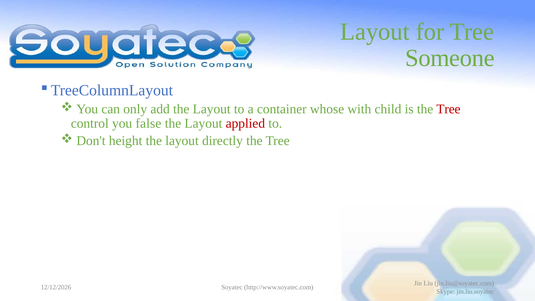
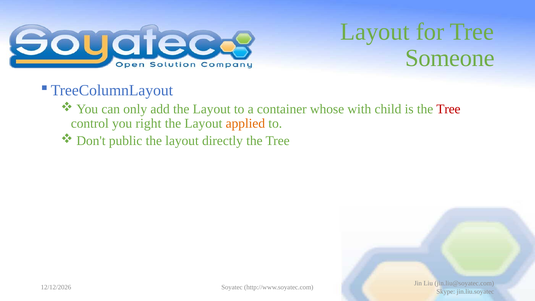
false: false -> right (148, 123)
applied colour: red -> orange (245, 123)
height: height -> public (126, 141)
